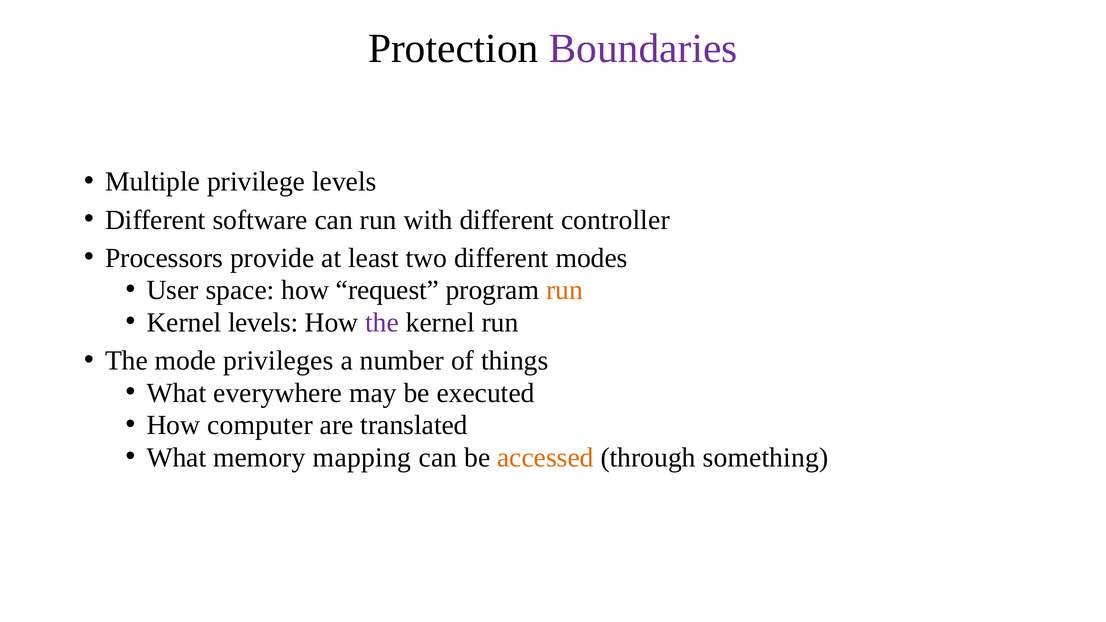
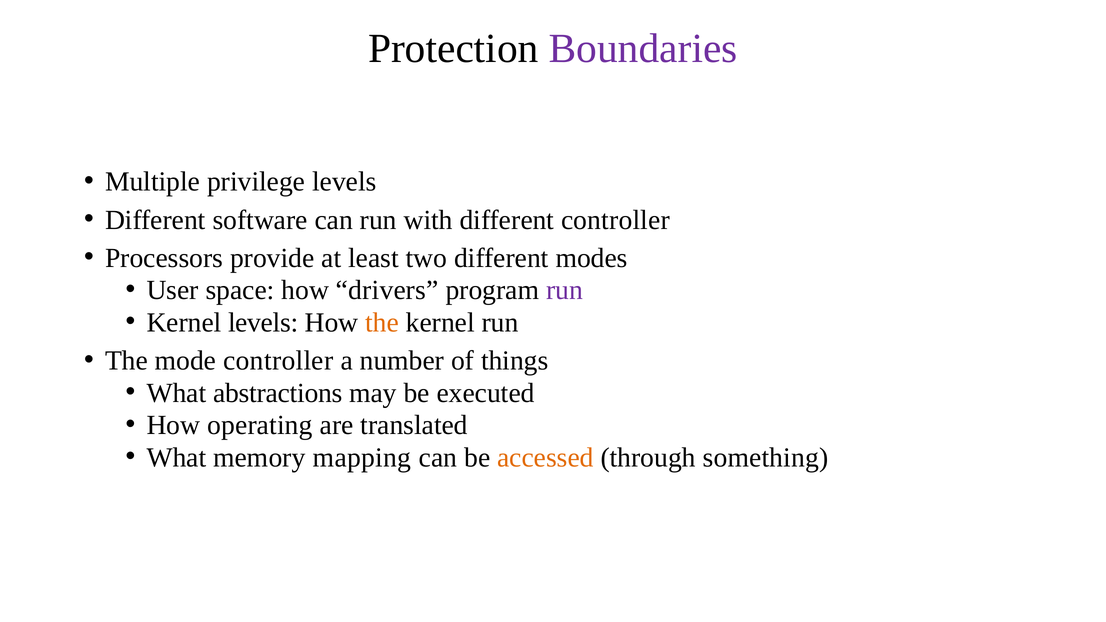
request: request -> drivers (387, 290)
run colour: orange -> purple (565, 290)
the colour: purple -> orange (382, 323)
mode privileges: privileges -> controller (278, 361)
everywhere: everywhere -> abstractions (278, 393)
computer: computer -> operating (260, 425)
